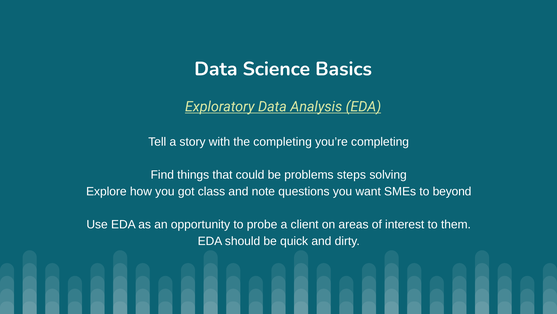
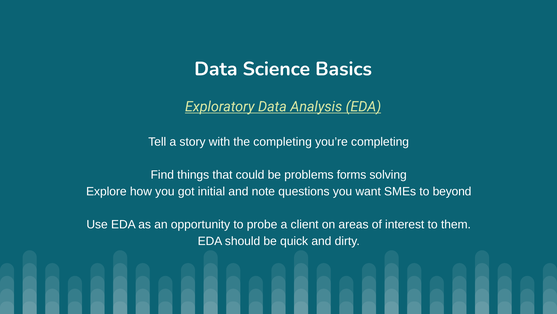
steps: steps -> forms (352, 175)
class: class -> initial (211, 191)
